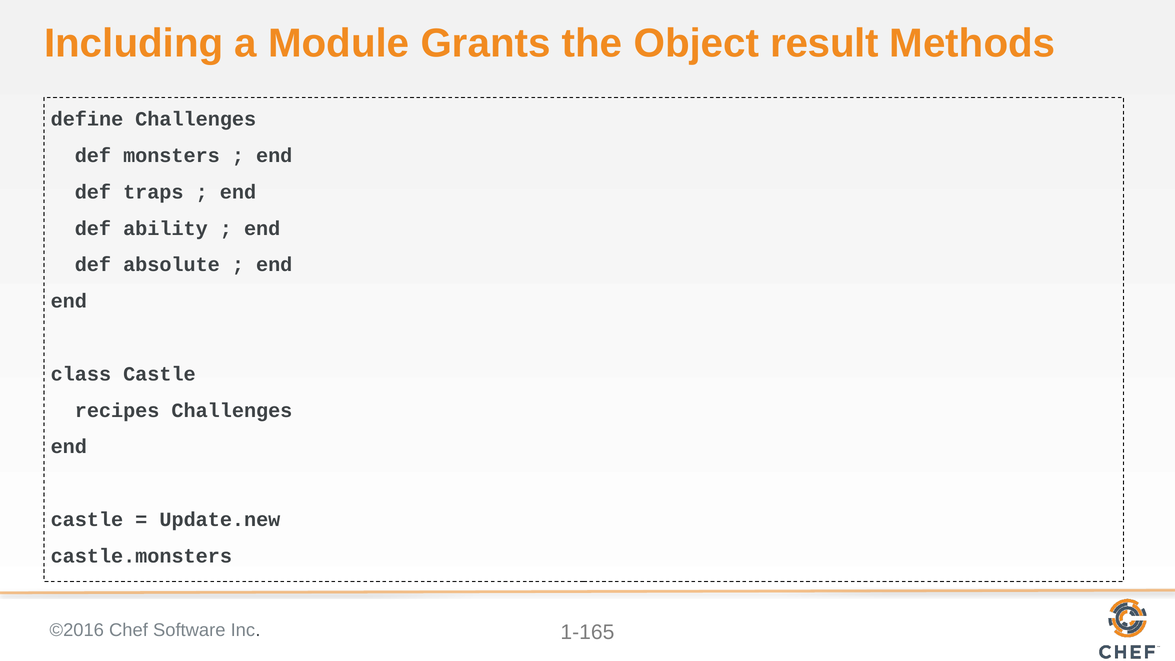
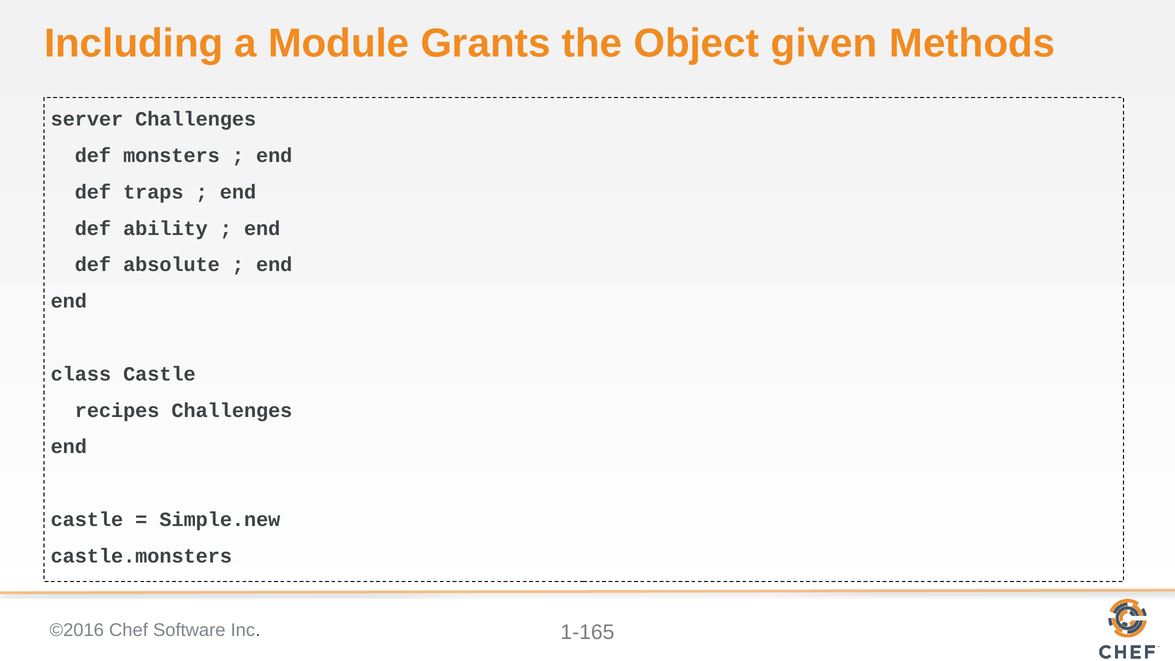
result: result -> given (824, 44)
define: define -> server (87, 119)
Update.new: Update.new -> Simple.new (220, 520)
